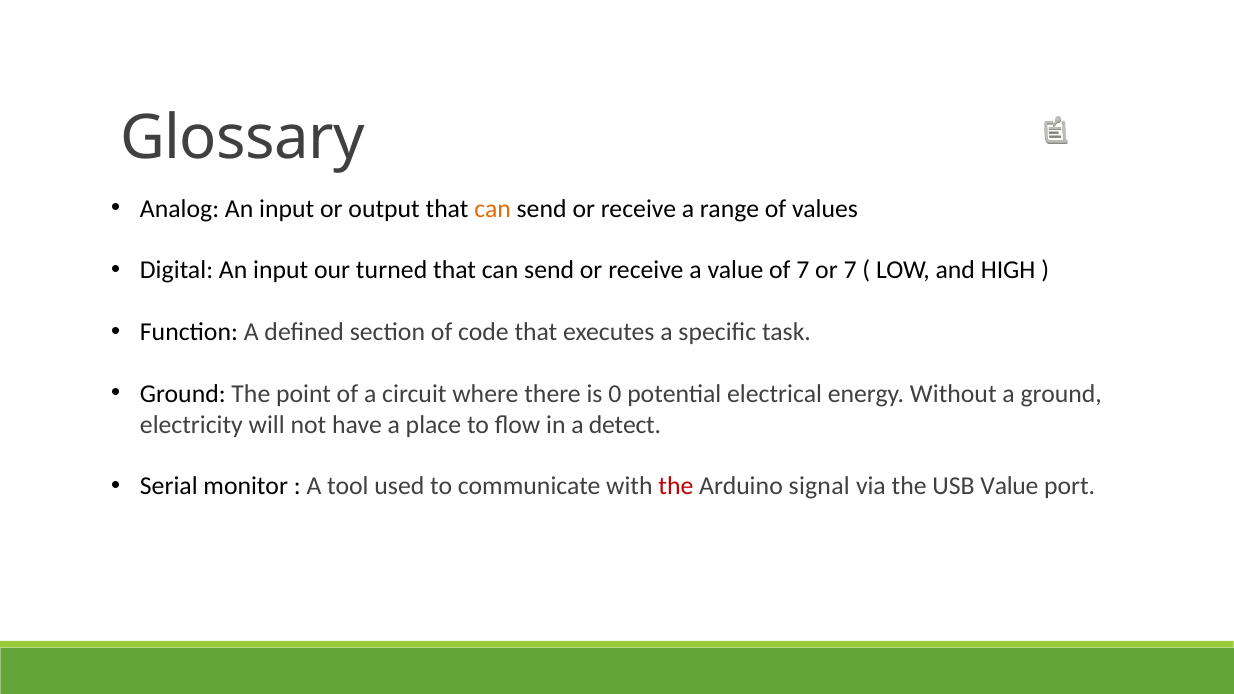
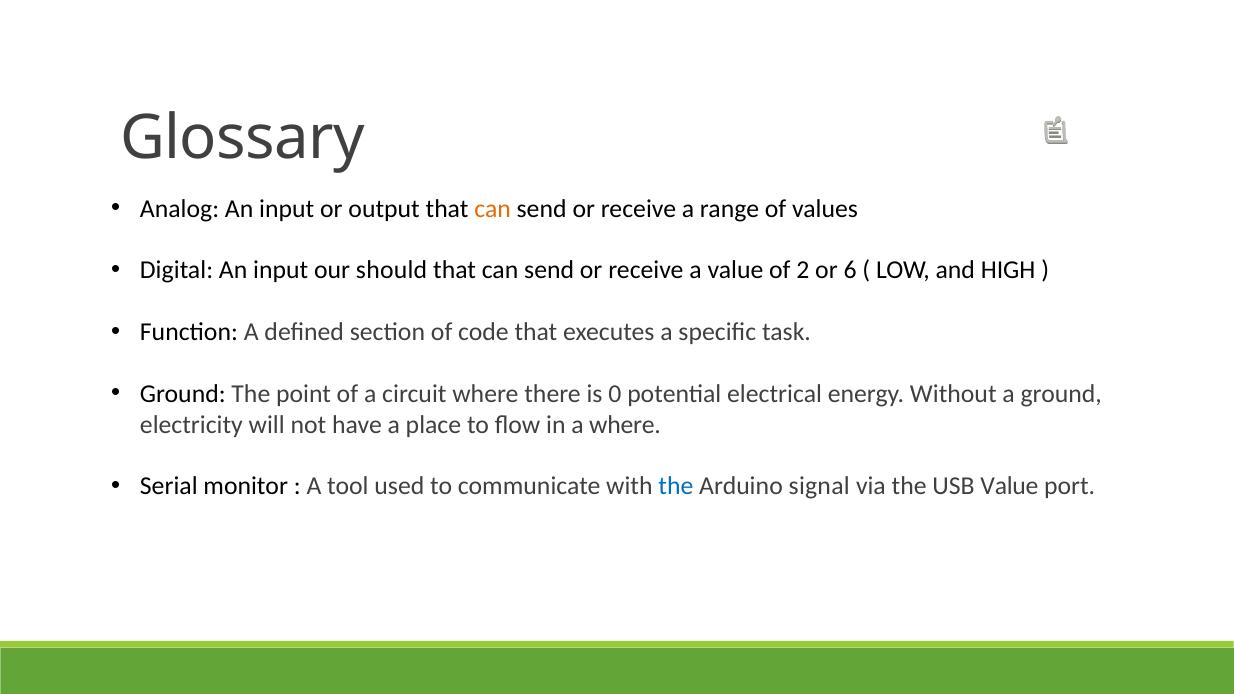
turned: turned -> should (392, 270)
of 7: 7 -> 2 (803, 270)
or 7: 7 -> 6 (850, 270)
a detect: detect -> where (625, 425)
the colour: red -> blue (676, 486)
